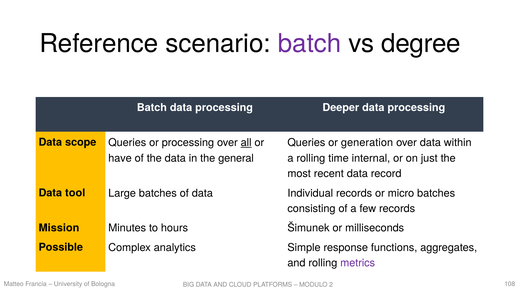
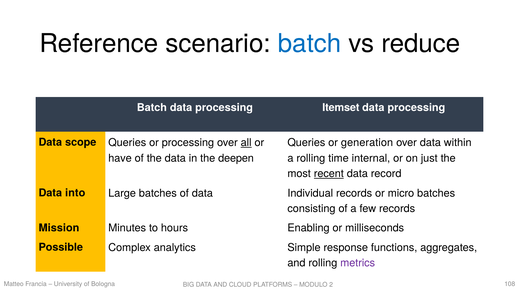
batch colour: purple -> blue (310, 44)
degree: degree -> reduce (421, 44)
Deeper: Deeper -> Itemset (341, 107)
general: general -> deepen (236, 158)
recent underline: none -> present (329, 174)
tool: tool -> into (75, 193)
Šimunek: Šimunek -> Enabling (308, 228)
